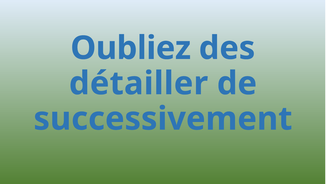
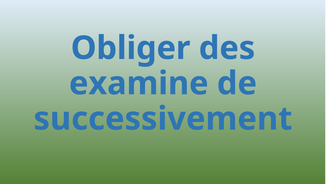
Oubliez: Oubliez -> Obliger (131, 48)
détailler: détailler -> examine (139, 83)
